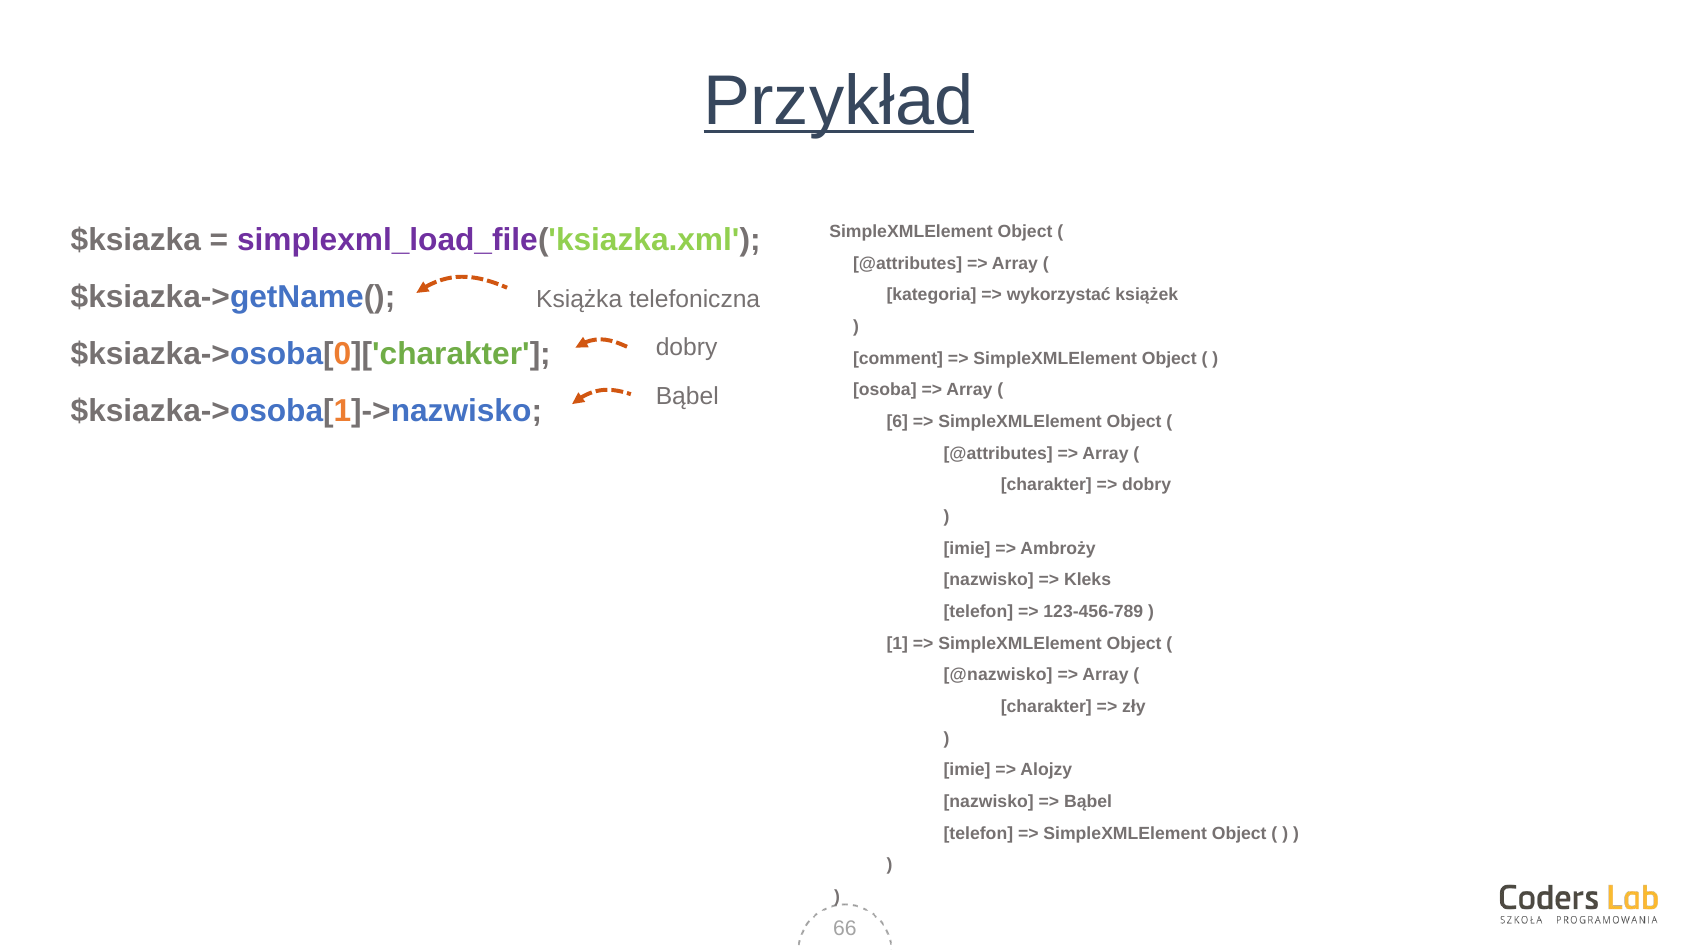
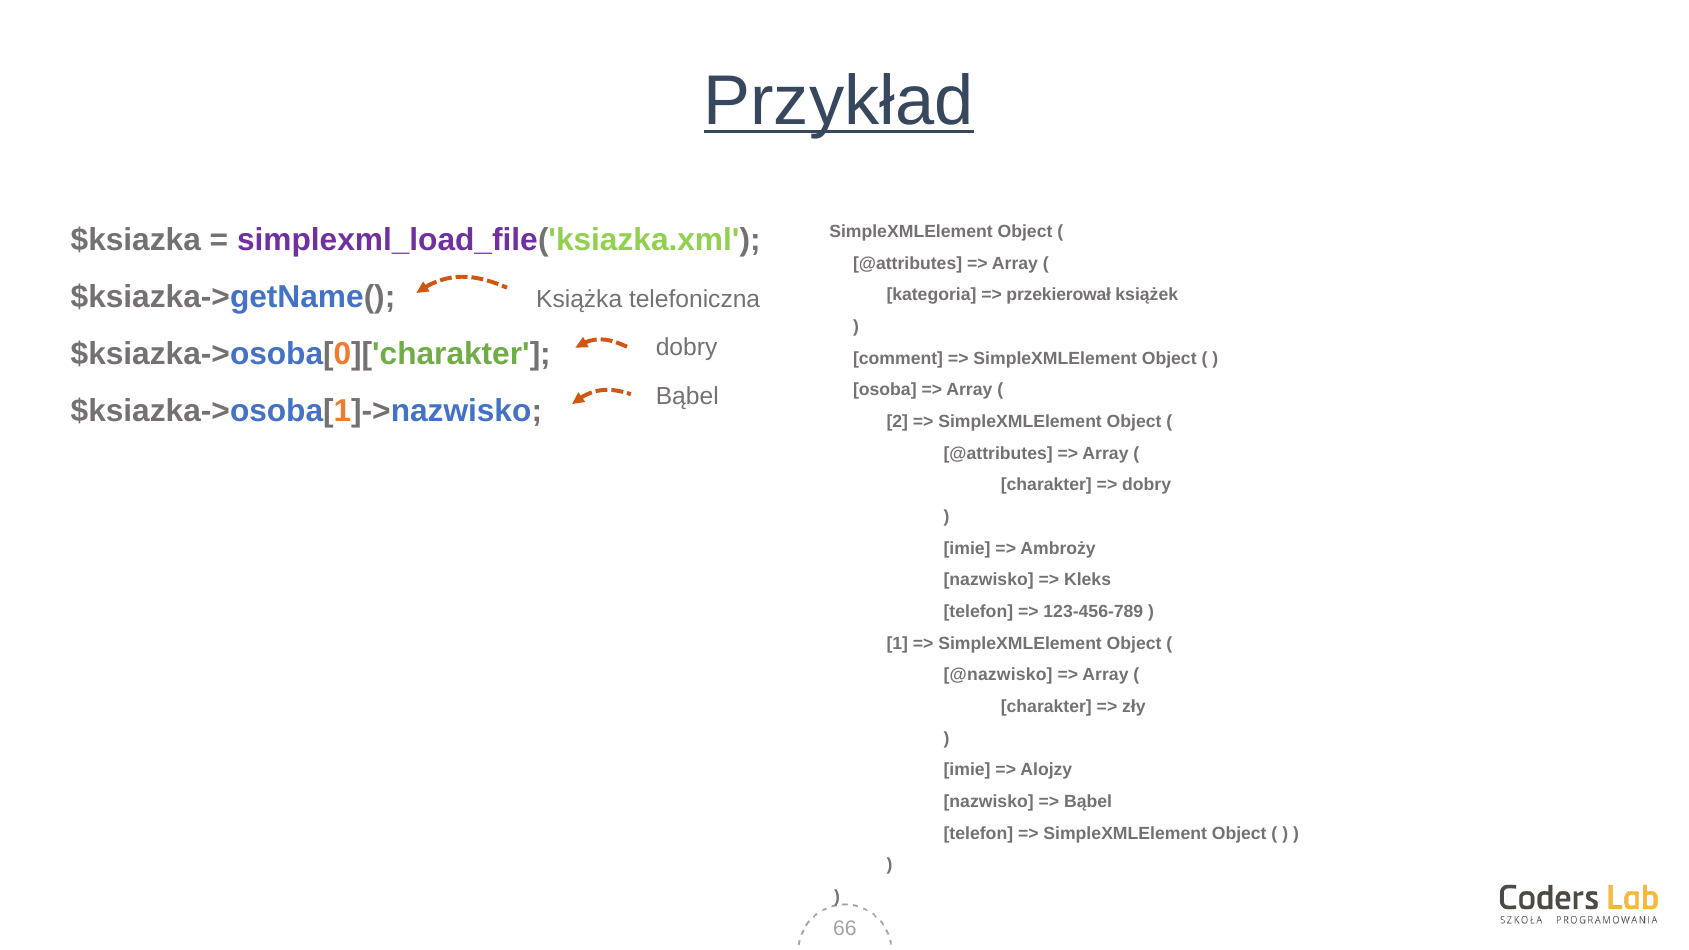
wykorzystać: wykorzystać -> przekierował (1059, 295)
6: 6 -> 2 (897, 422)
